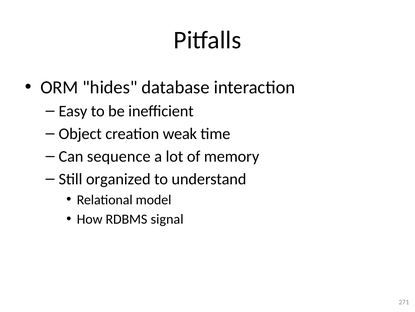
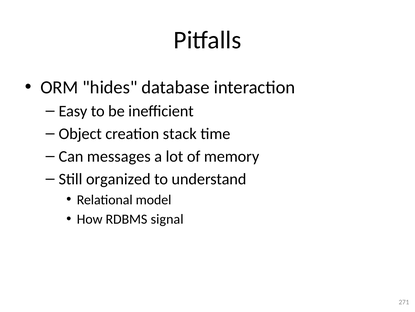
weak: weak -> stack (180, 134)
sequence: sequence -> messages (119, 156)
